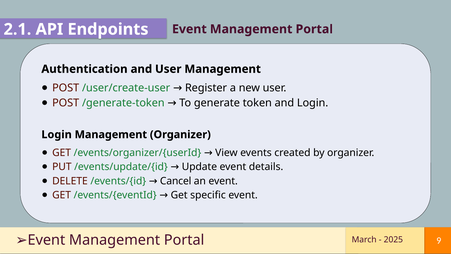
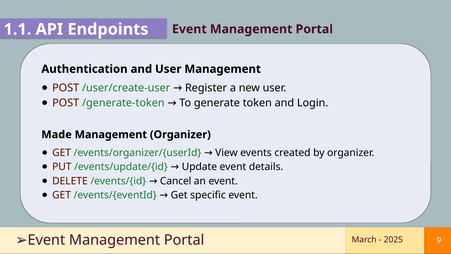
2.1: 2.1 -> 1.1 (17, 29)
Login: Login -> Made (57, 134)
